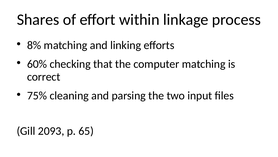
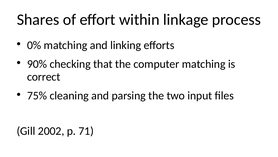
8%: 8% -> 0% (34, 45)
60%: 60% -> 90% (37, 64)
2093: 2093 -> 2002 (51, 131)
65: 65 -> 71 (86, 131)
